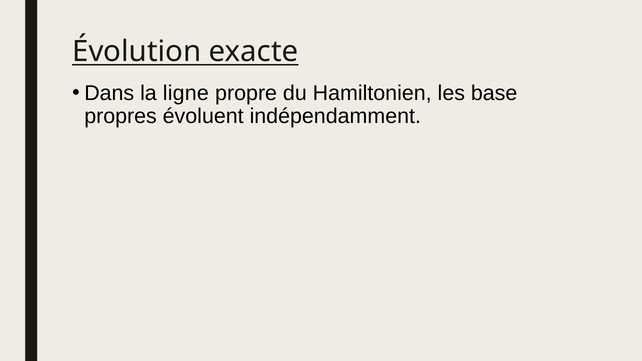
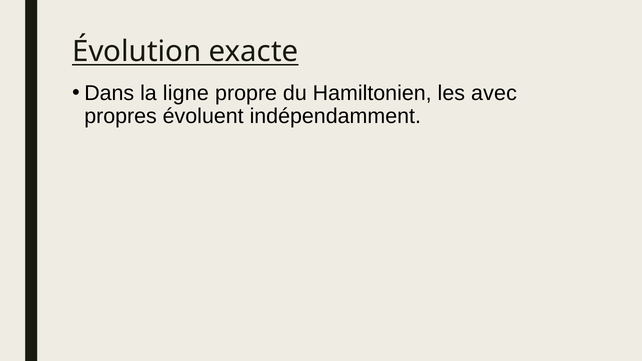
base: base -> avec (494, 93)
